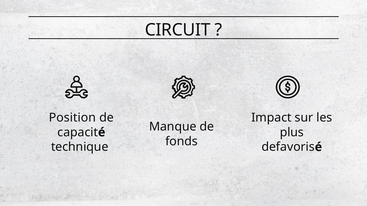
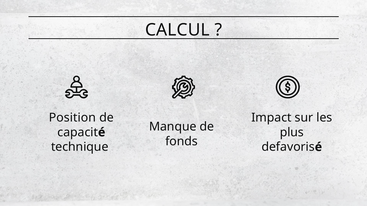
CIRCUIT: CIRCUIT -> CALCUL (177, 30)
